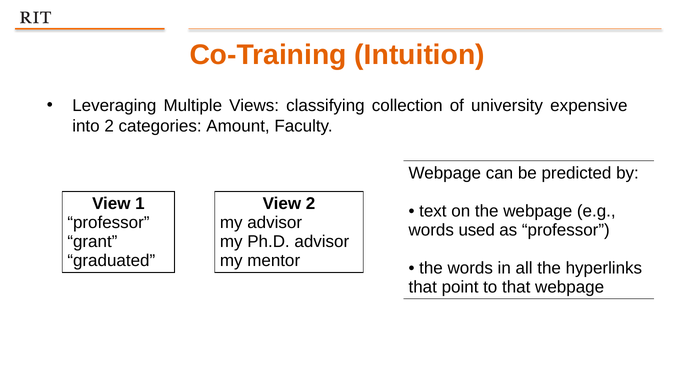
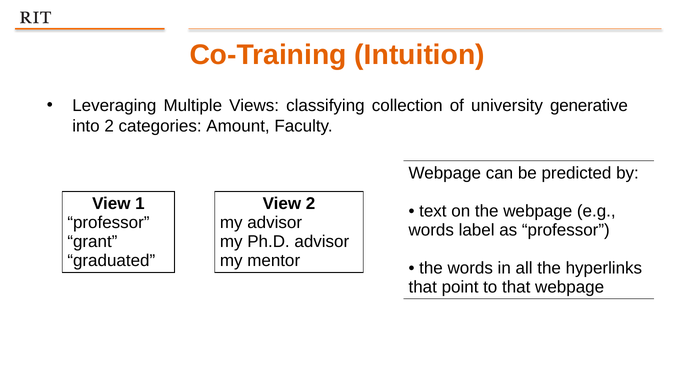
expensive: expensive -> generative (589, 106)
used: used -> label (477, 230)
